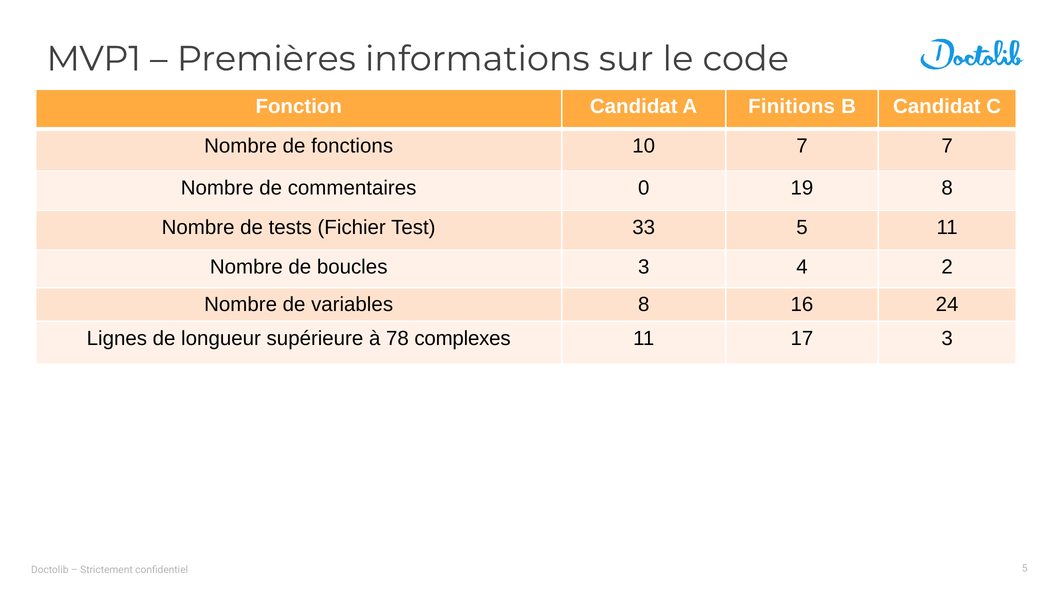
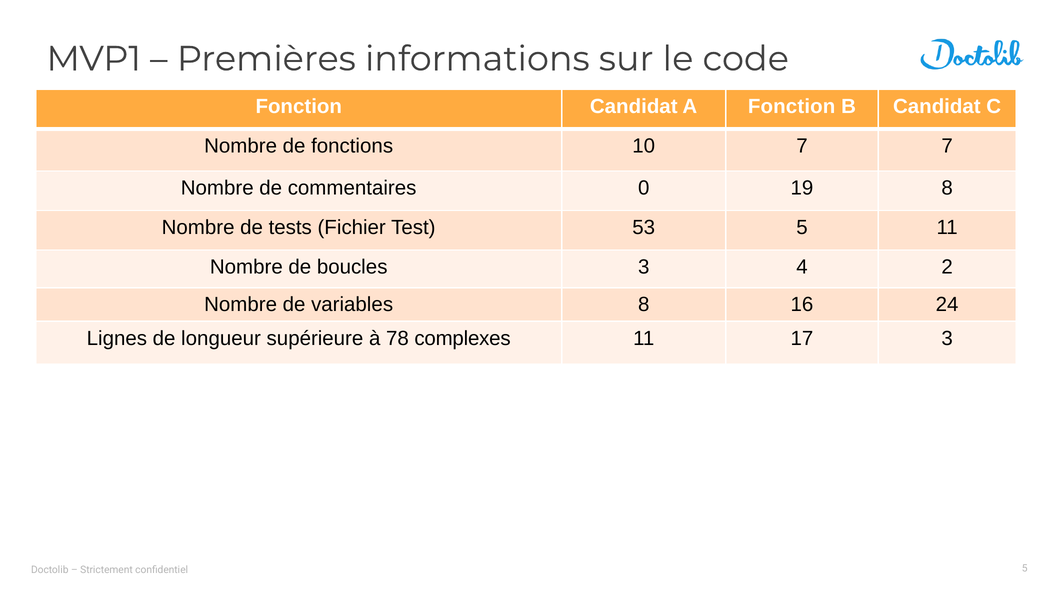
A Finitions: Finitions -> Fonction (792, 106)
33: 33 -> 53 (644, 227)
